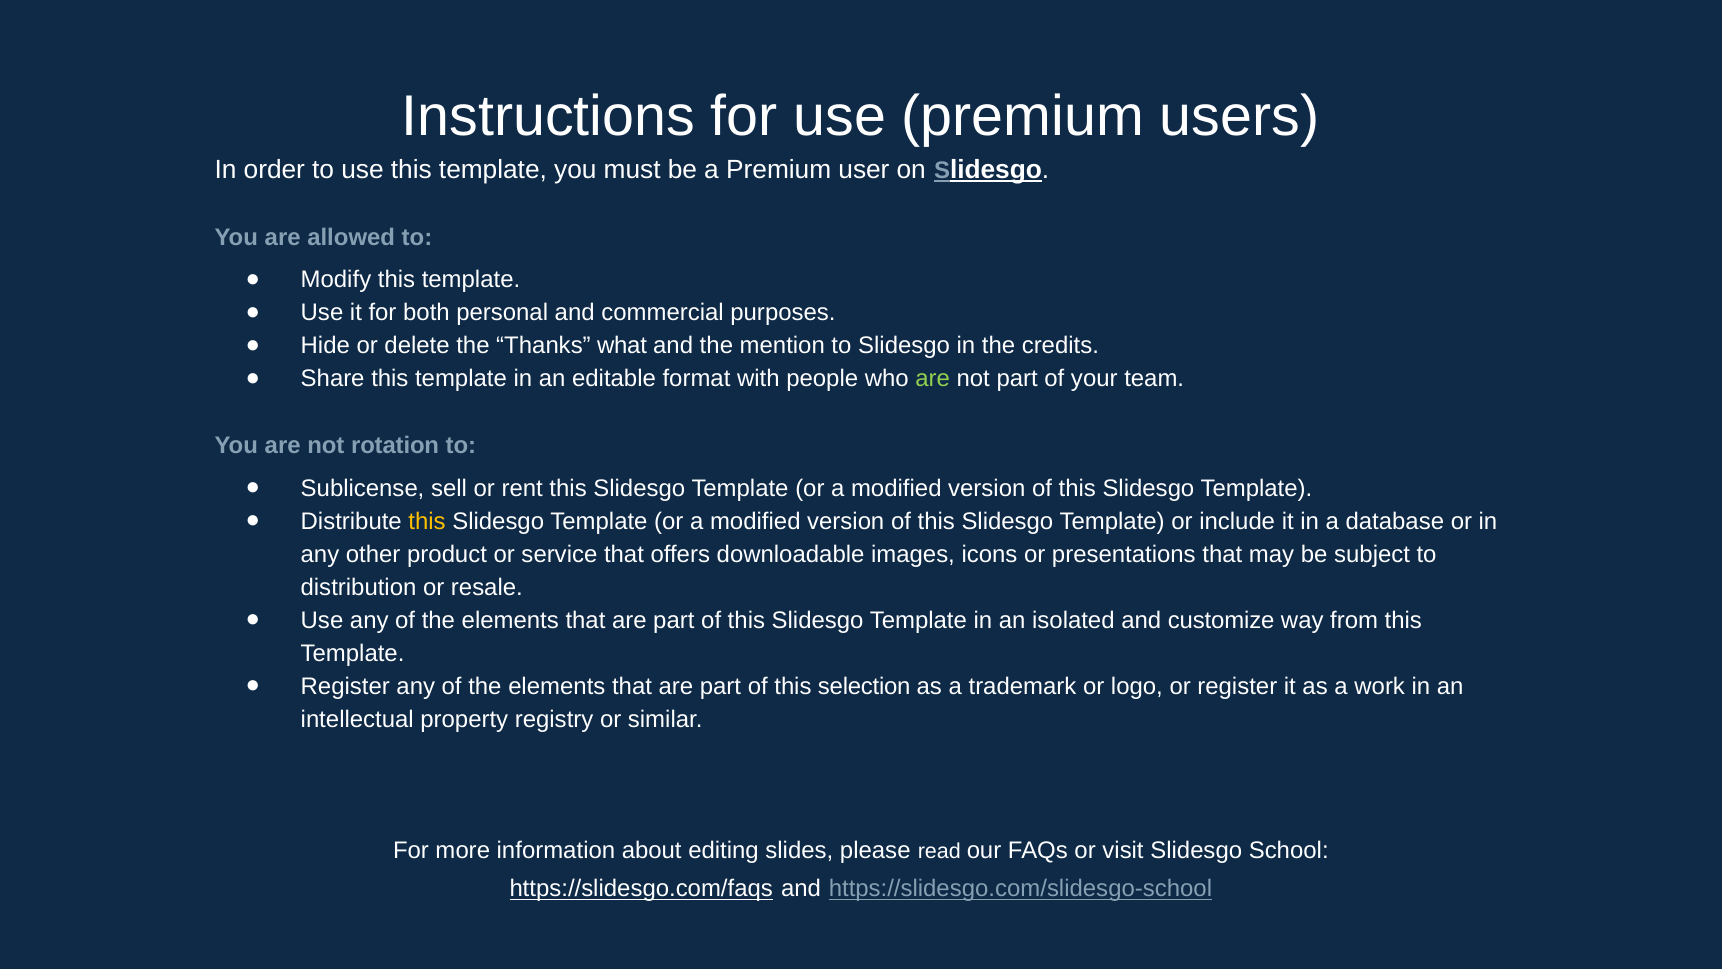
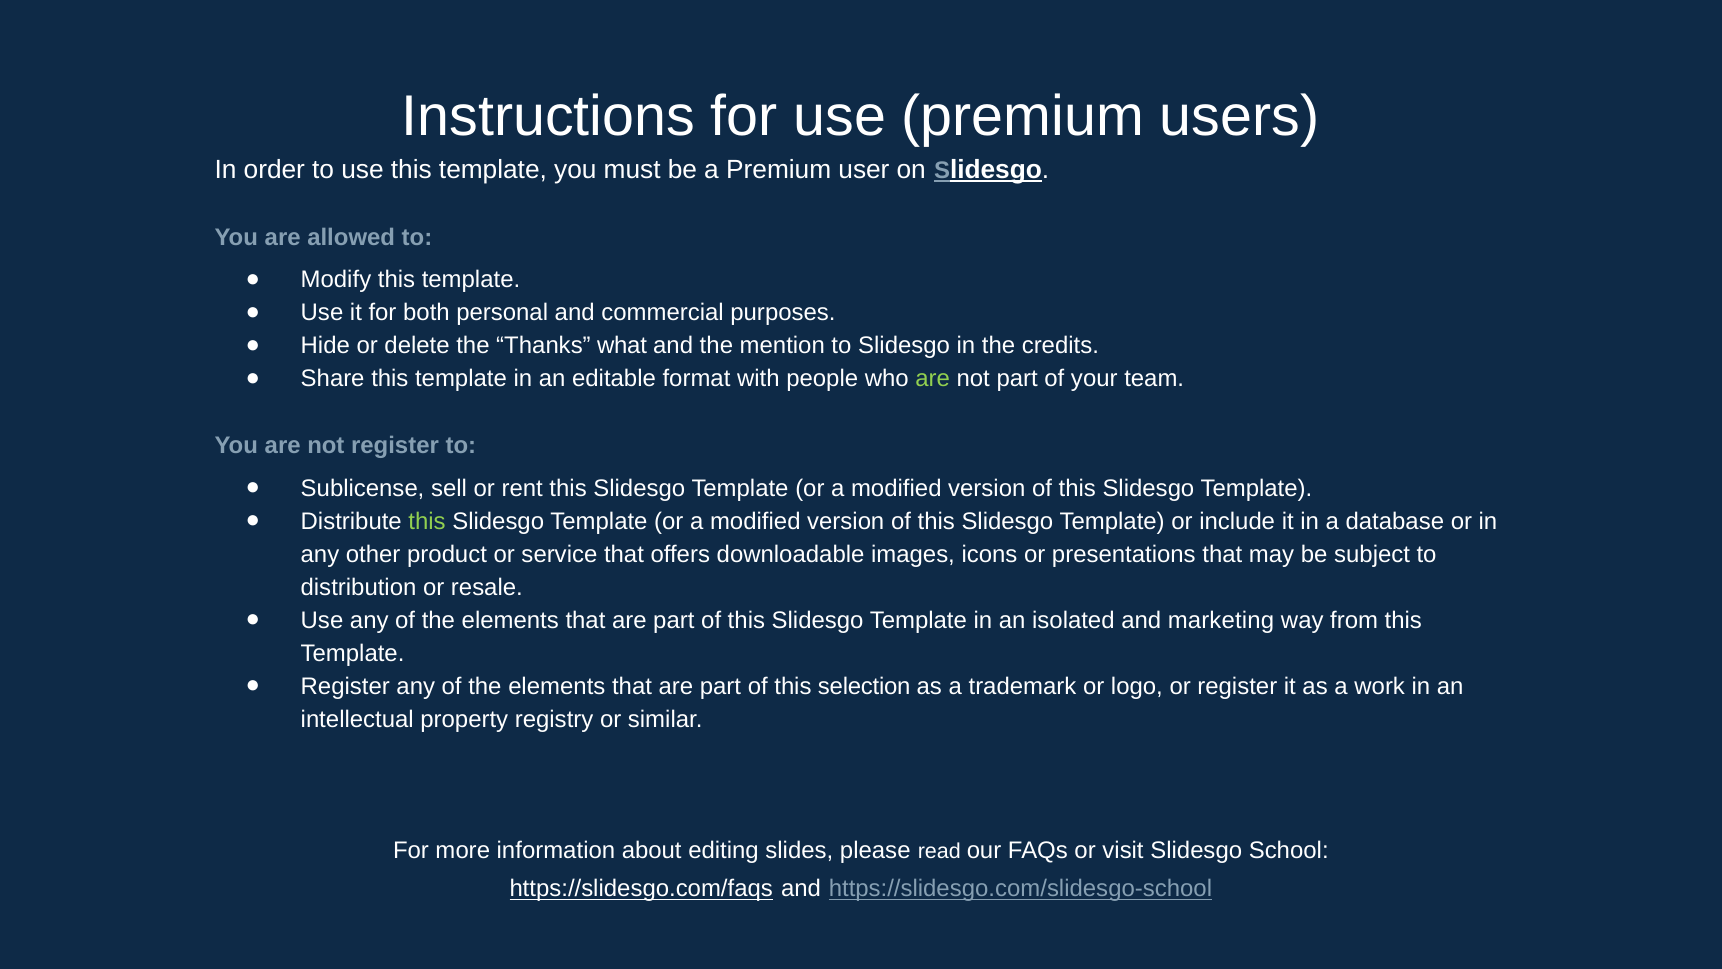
not rotation: rotation -> register (395, 445)
this colour: yellow -> light green (427, 521)
customize: customize -> marketing (1221, 620)
